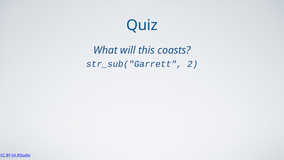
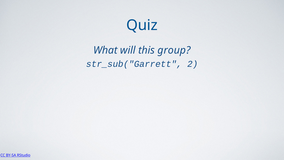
coasts: coasts -> group (174, 50)
